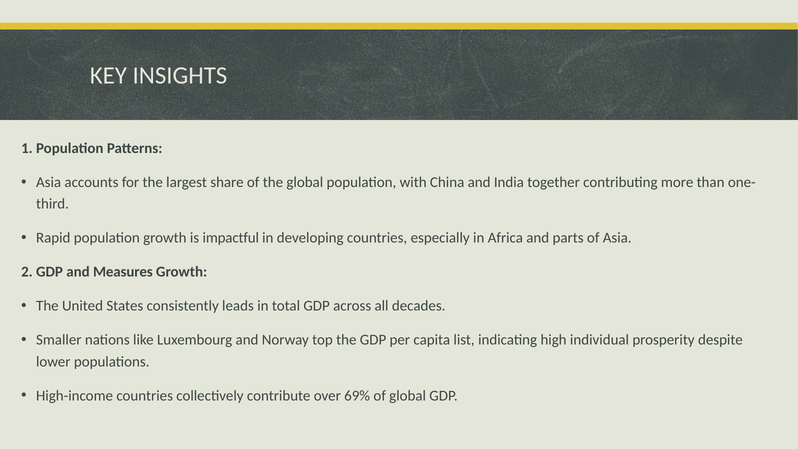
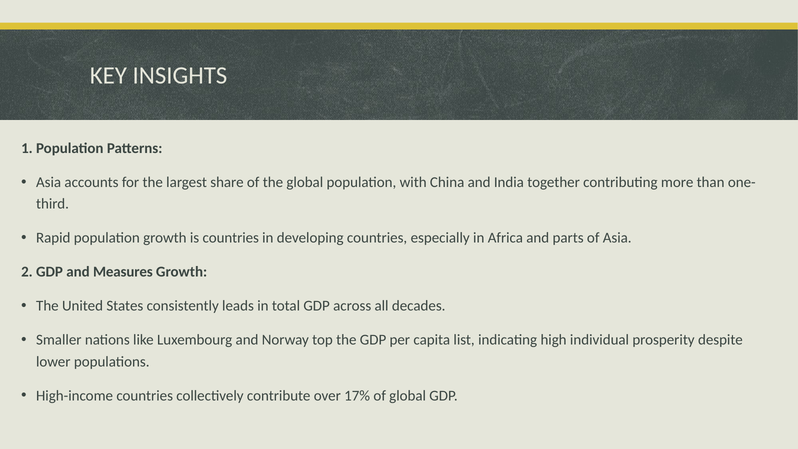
is impactful: impactful -> countries (231, 238)
69%: 69% -> 17% (357, 395)
